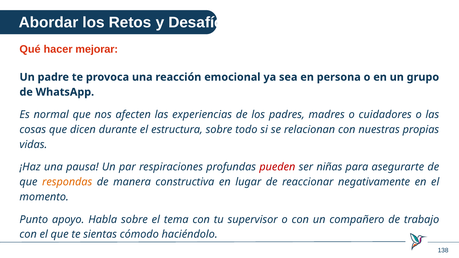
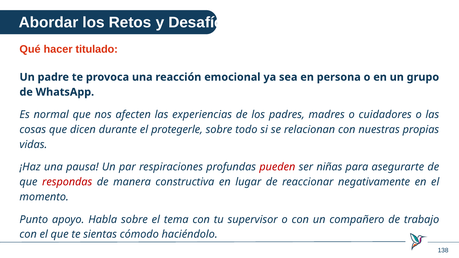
mejorar: mejorar -> titulado (97, 49)
estructura: estructura -> protegerle (177, 130)
respondas colour: orange -> red (67, 182)
